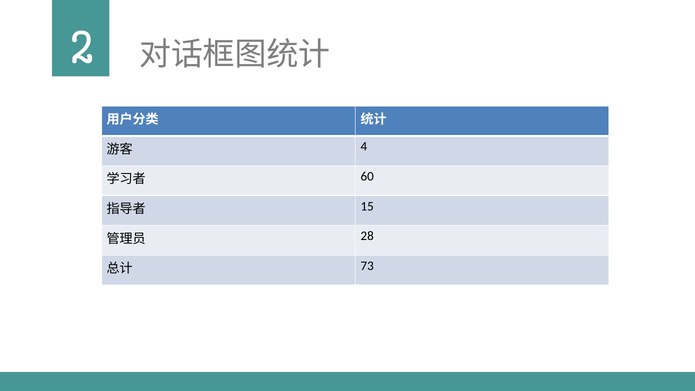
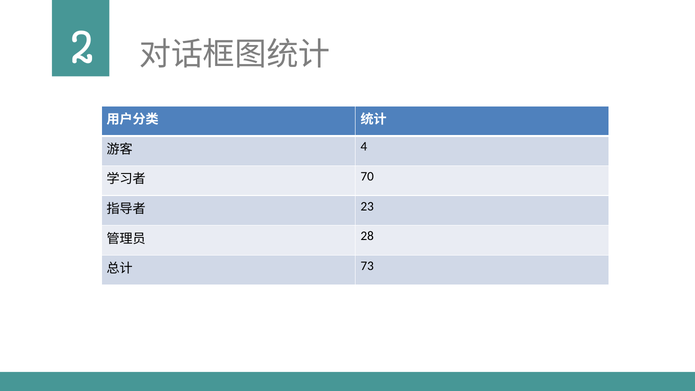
60: 60 -> 70 (367, 176)
15: 15 -> 23 (367, 206)
